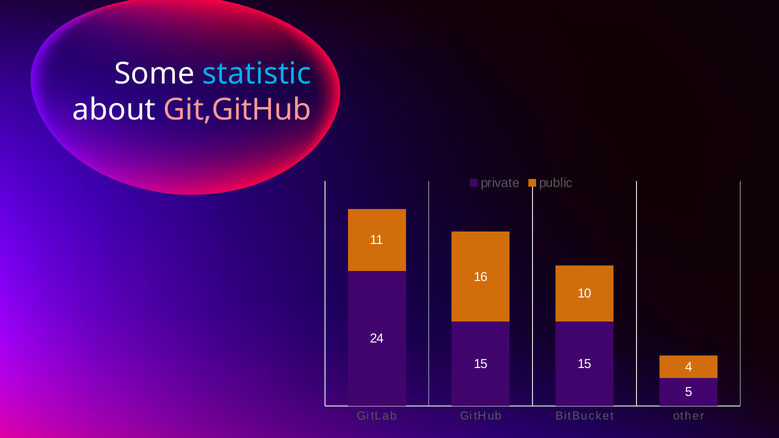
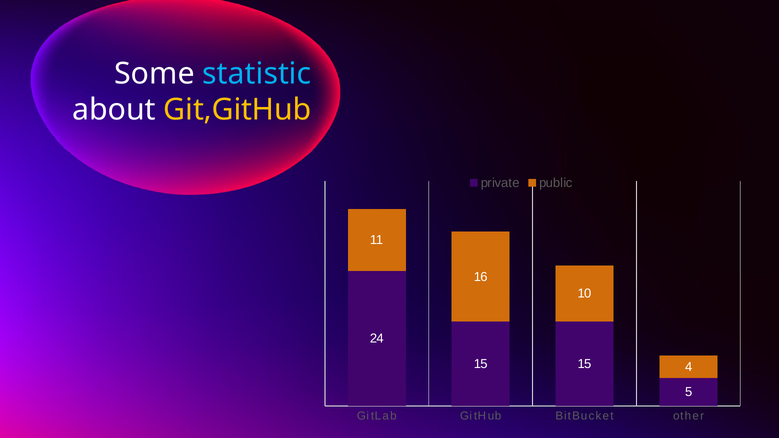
Git,GitHub colour: pink -> yellow (237, 110)
